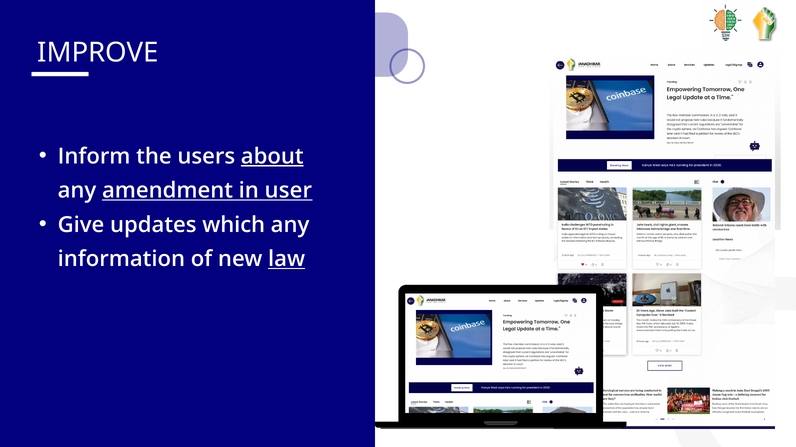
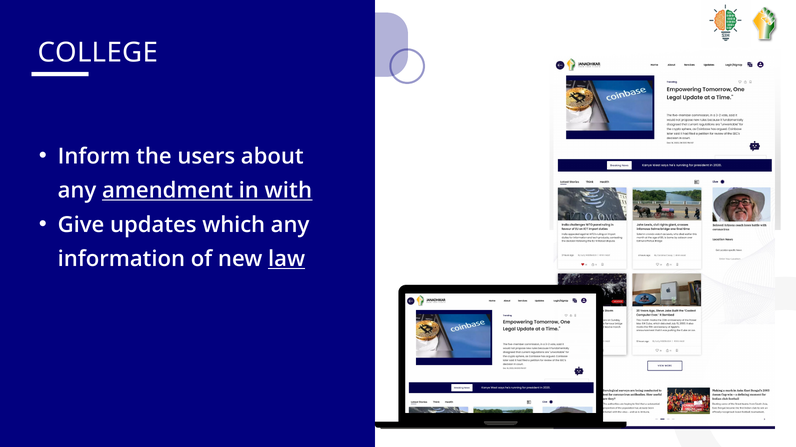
IMPROVE: IMPROVE -> COLLEGE (98, 53)
about underline: present -> none (272, 157)
user: user -> with (288, 191)
